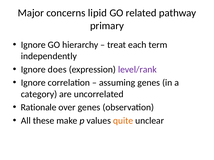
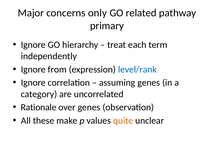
lipid: lipid -> only (97, 13)
does: does -> from (57, 70)
level/rank colour: purple -> blue (137, 70)
